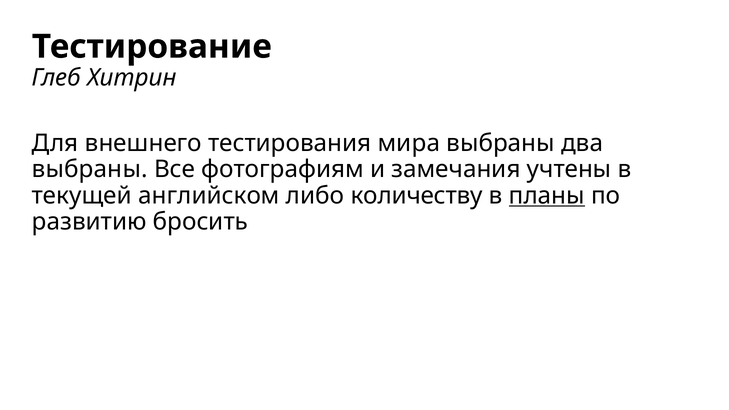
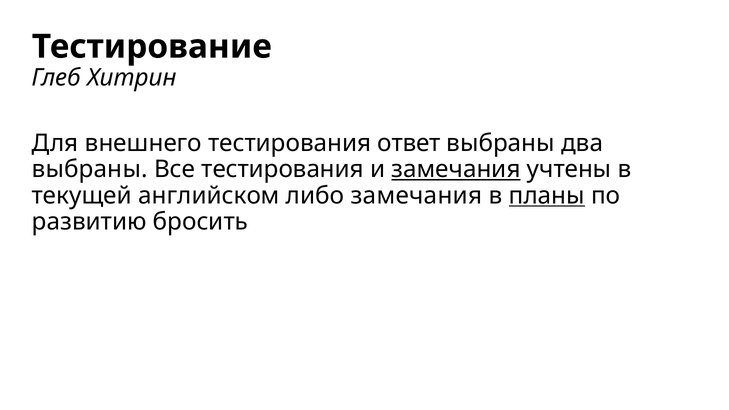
мира: мира -> ответ (409, 143)
Все фотографиям: фотографиям -> тестирования (283, 169)
замечания underline: none -> present (456, 169)
либо количеству: количеству -> замечания (416, 196)
